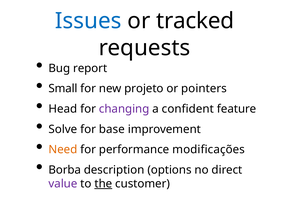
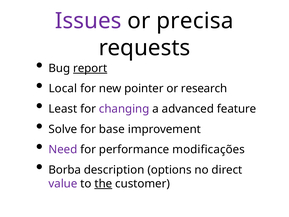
Issues colour: blue -> purple (88, 21)
tracked: tracked -> precisa (195, 21)
report underline: none -> present (90, 68)
Small: Small -> Local (63, 88)
projeto: projeto -> pointer (144, 88)
pointers: pointers -> research (204, 88)
Head: Head -> Least (63, 109)
confident: confident -> advanced (188, 109)
Need colour: orange -> purple (63, 149)
